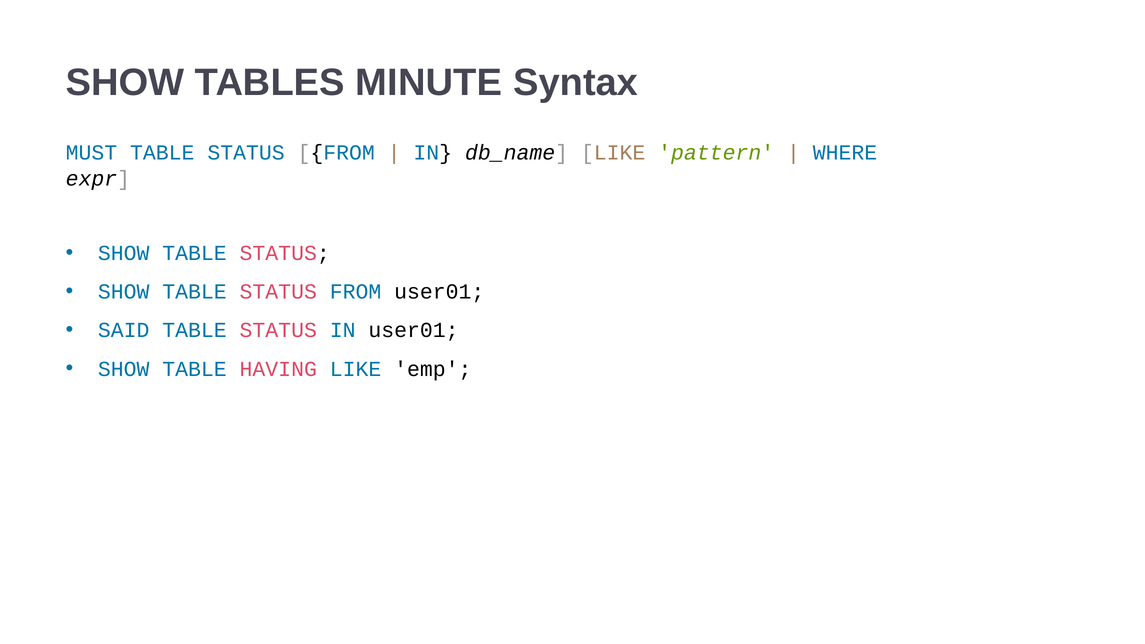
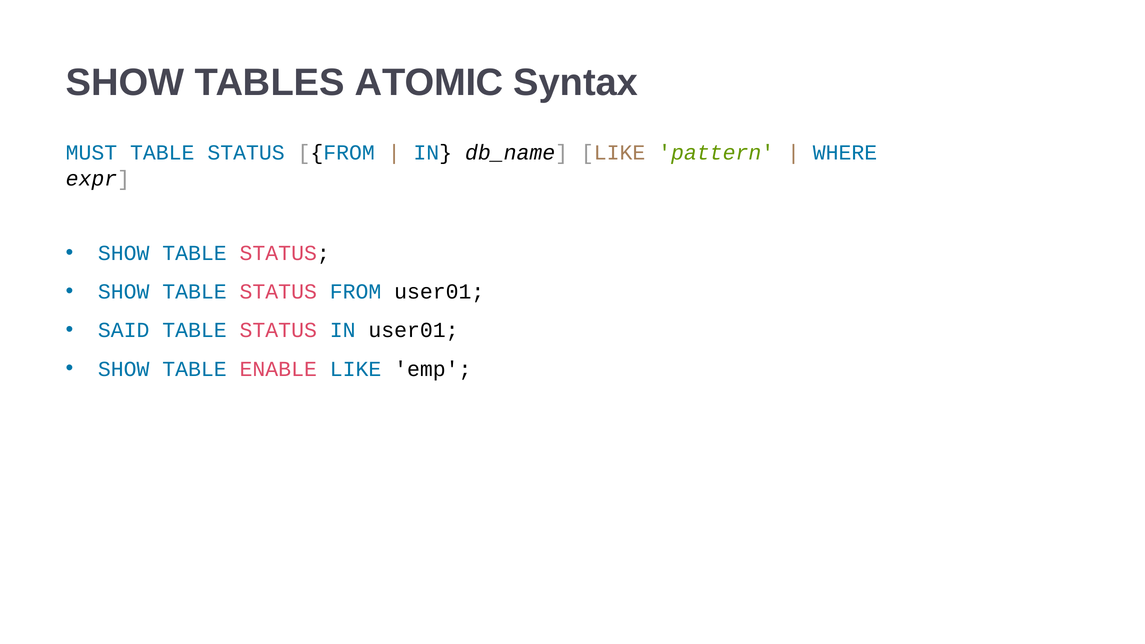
MINUTE: MINUTE -> ATOMIC (429, 83)
HAVING: HAVING -> ENABLE (278, 369)
